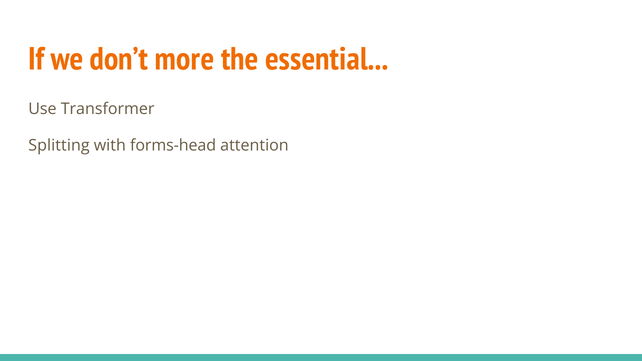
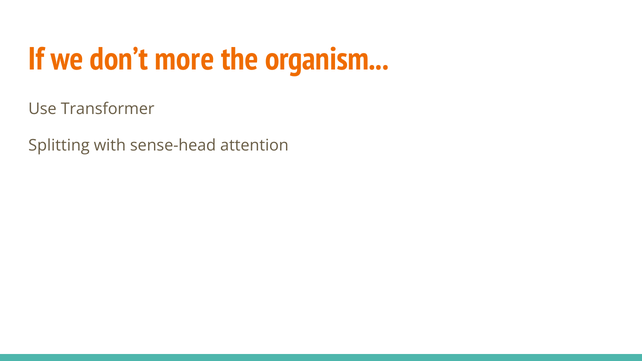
essential: essential -> organism (327, 59)
forms-head: forms-head -> sense-head (173, 145)
